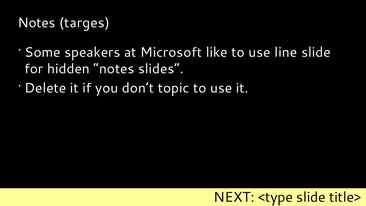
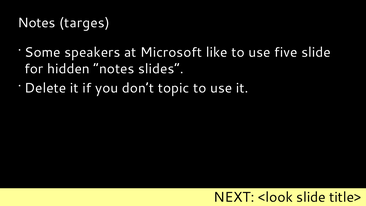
line: line -> five (286, 52)
<type: <type -> <look (275, 197)
